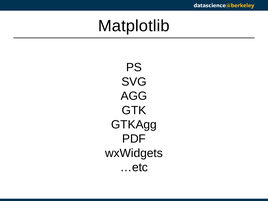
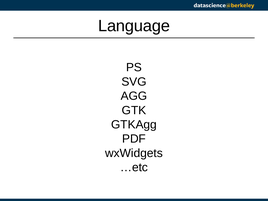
Matplotlib: Matplotlib -> Language (134, 26)
